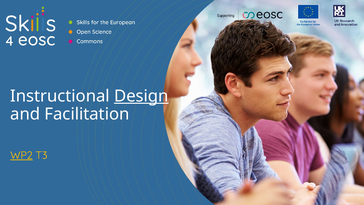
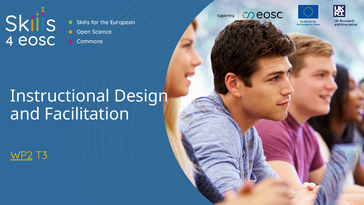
Design underline: present -> none (141, 96)
